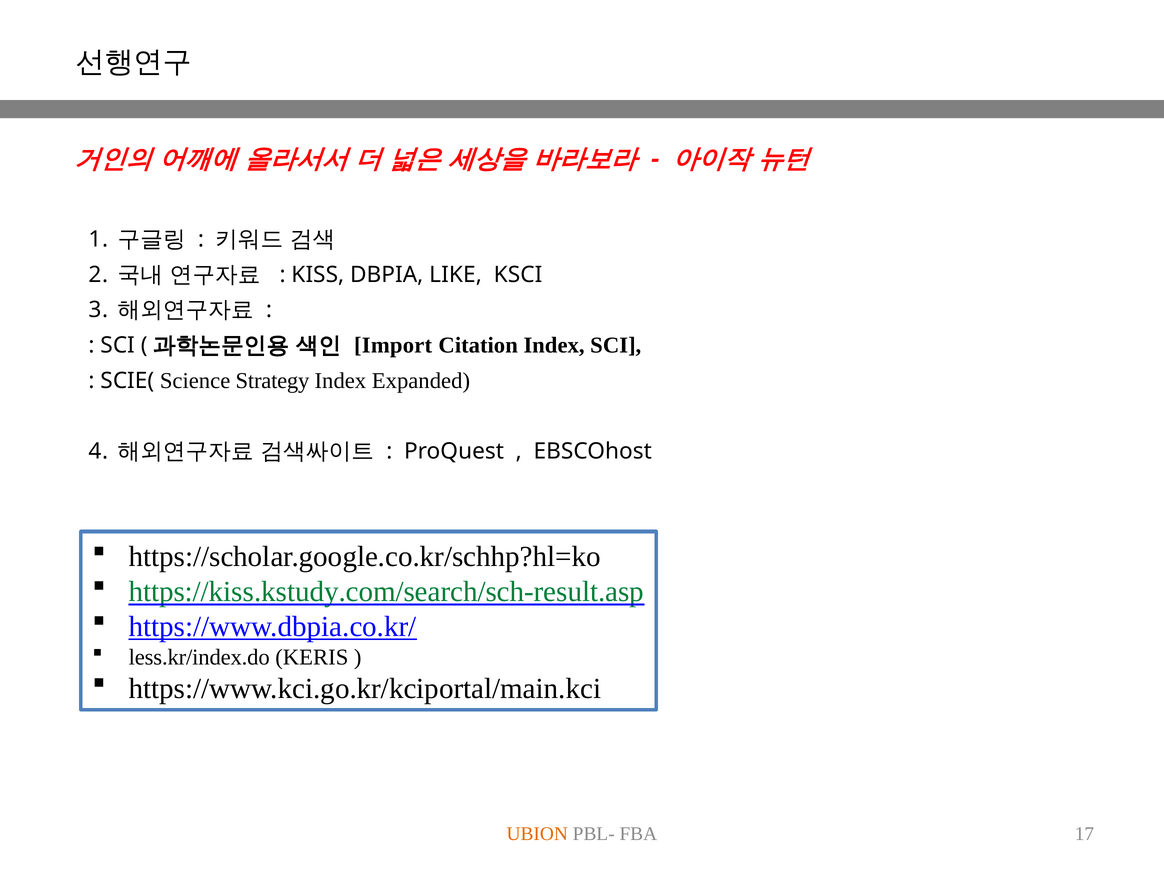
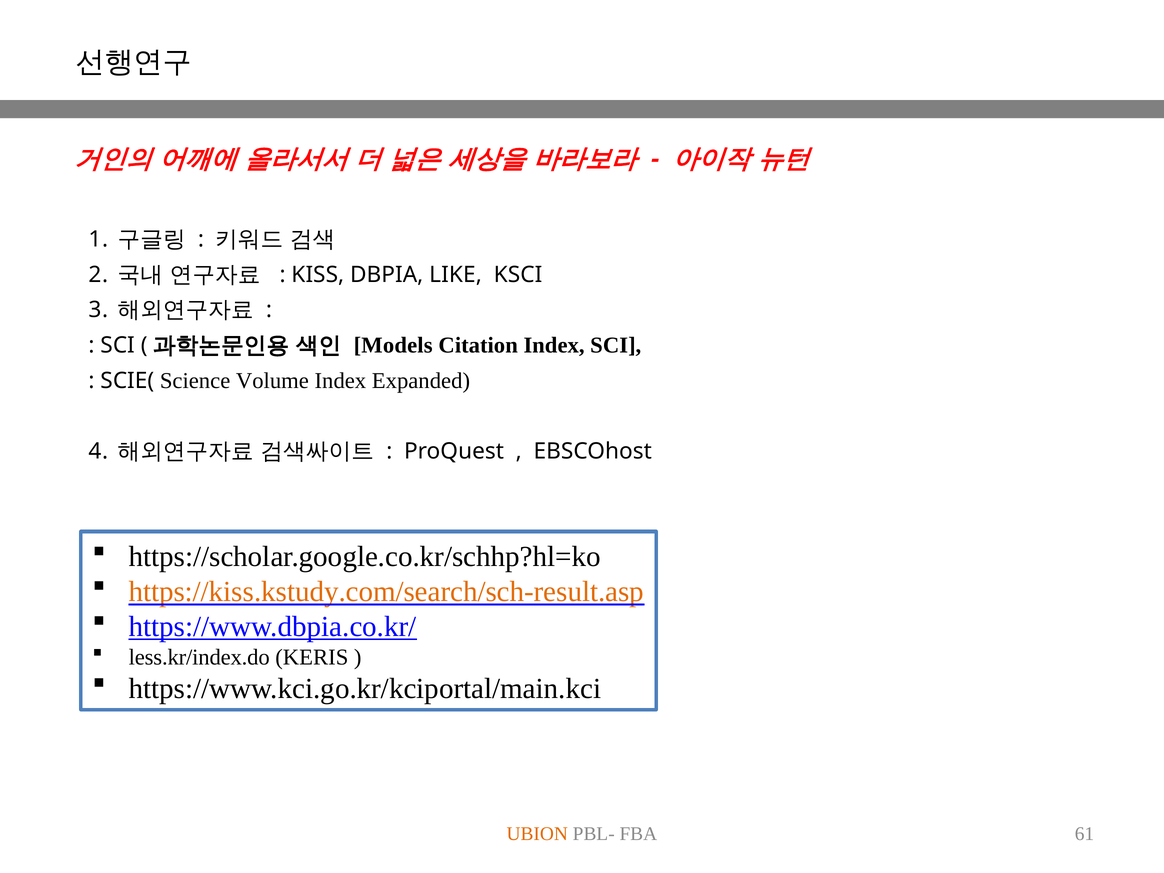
Import: Import -> Models (393, 345)
Strategy: Strategy -> Volume (272, 381)
https://kiss.kstudy.com/search/sch-result.asp colour: green -> orange (386, 592)
17: 17 -> 61 (1084, 834)
